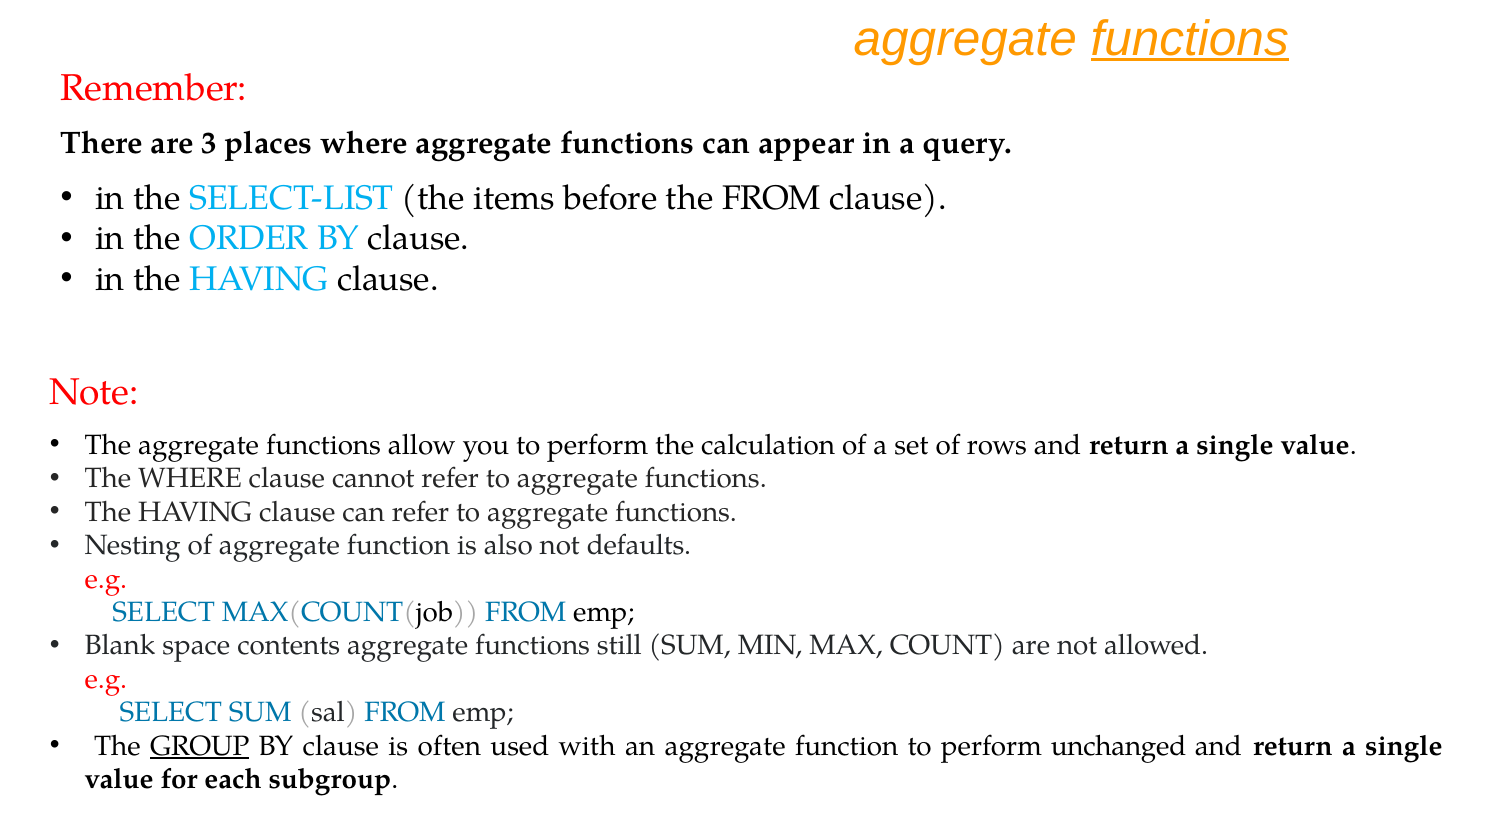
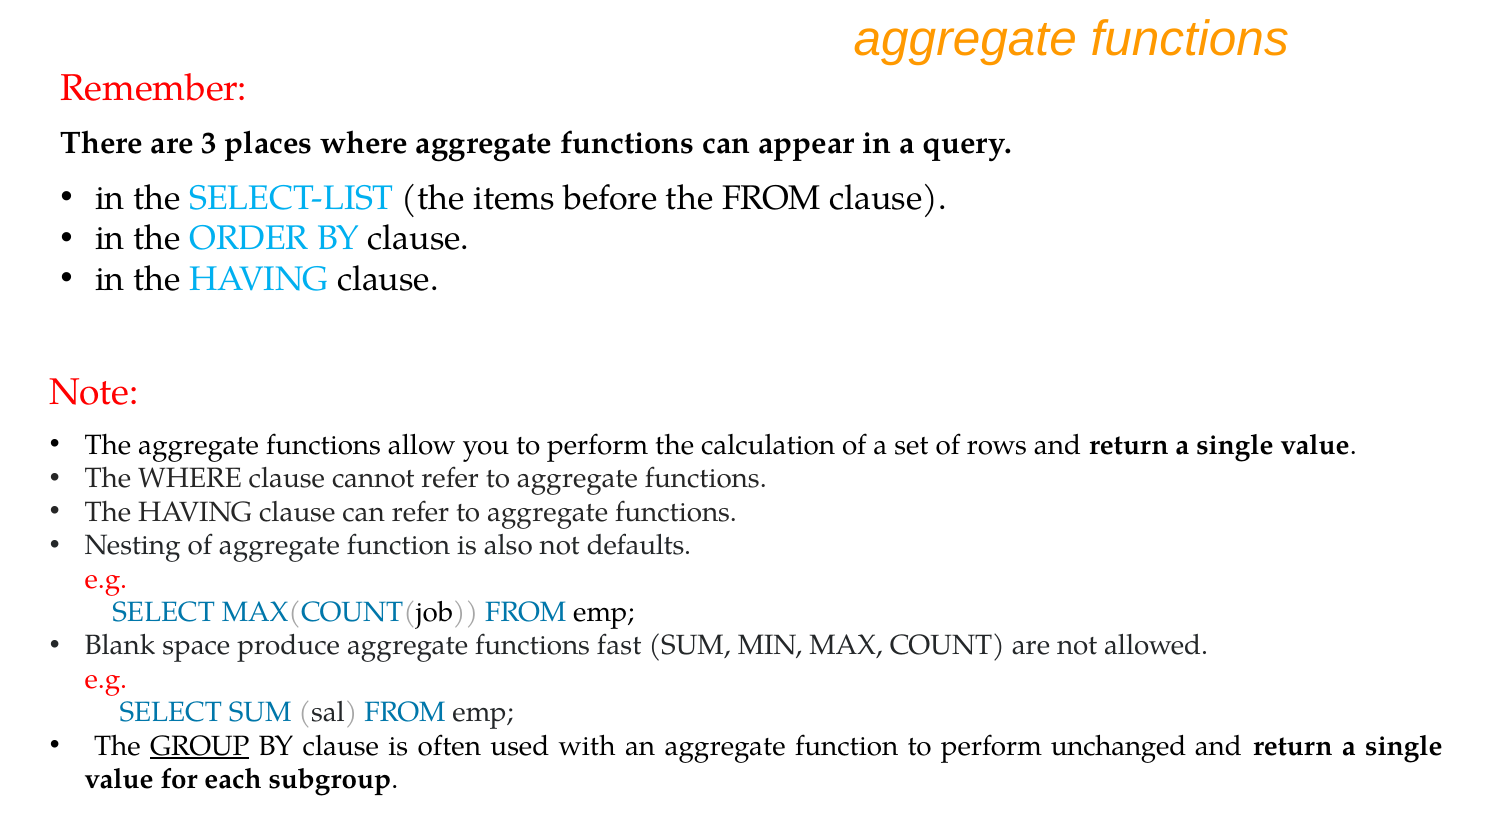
functions underline: present -> none (1190, 39)
contents: contents -> produce (289, 646)
still: still -> fast (619, 646)
